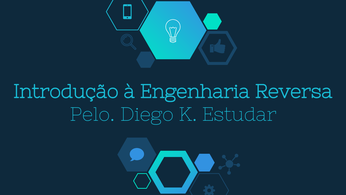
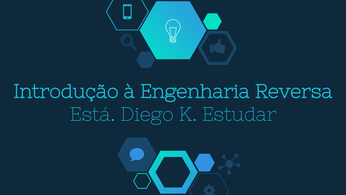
Pelo: Pelo -> Está (93, 114)
